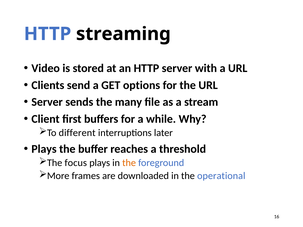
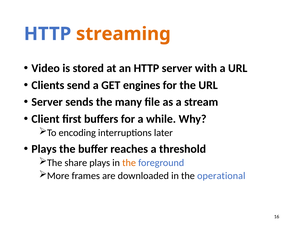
streaming colour: black -> orange (123, 34)
options: options -> engines (142, 85)
different: different -> encoding (77, 133)
focus: focus -> share (76, 163)
